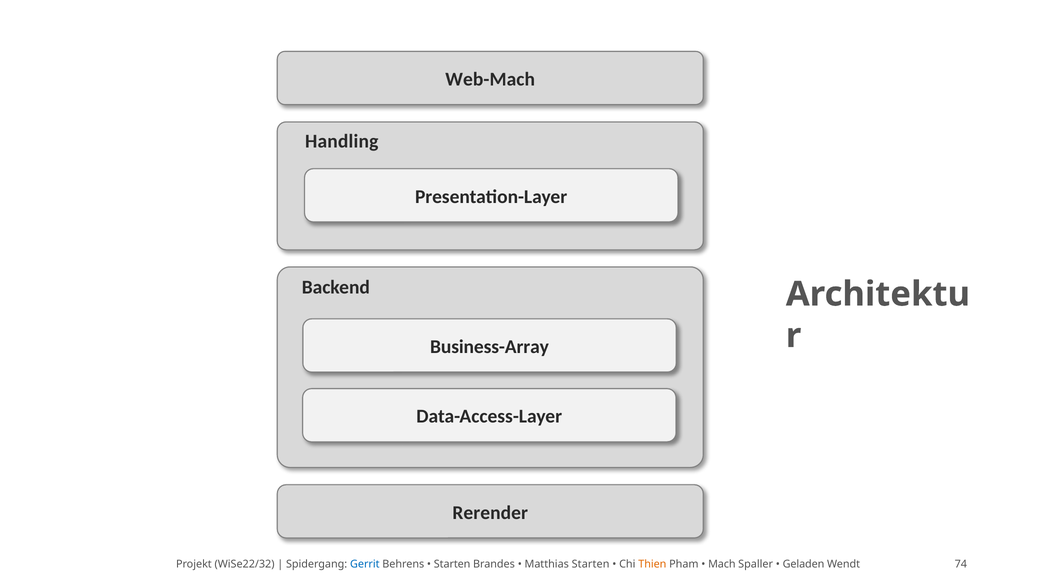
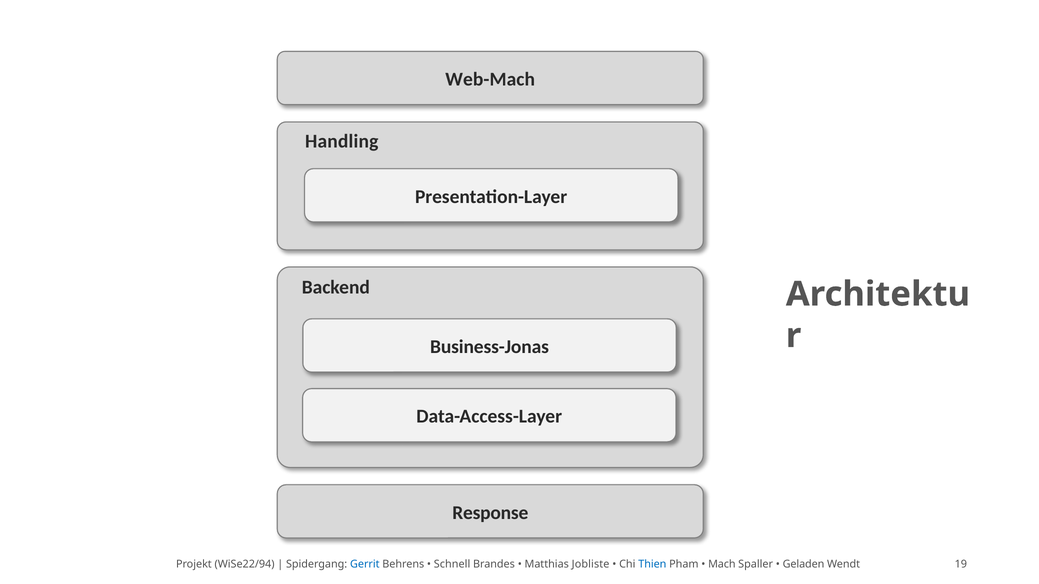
Business-Array: Business-Array -> Business-Jonas (490, 347)
Rerender: Rerender -> Response (490, 513)
WiSe22/32: WiSe22/32 -> WiSe22/94 (245, 564)
Starten: Starten -> Schnell (452, 564)
Matthias Starten: Starten -> Jobliste (591, 564)
Thien colour: orange -> blue (652, 564)
74: 74 -> 19 (961, 565)
